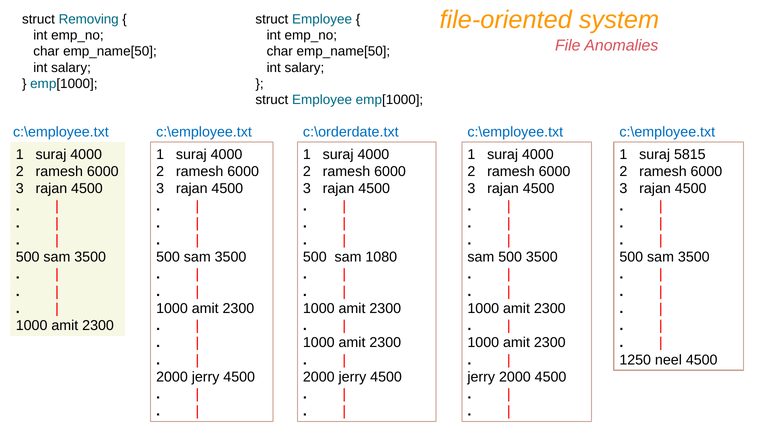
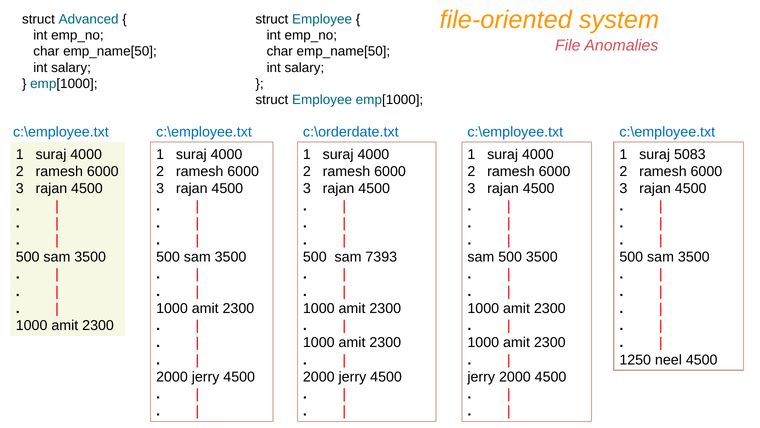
Removing: Removing -> Advanced (89, 19)
5815: 5815 -> 5083 (690, 154)
1080: 1080 -> 7393 (381, 257)
